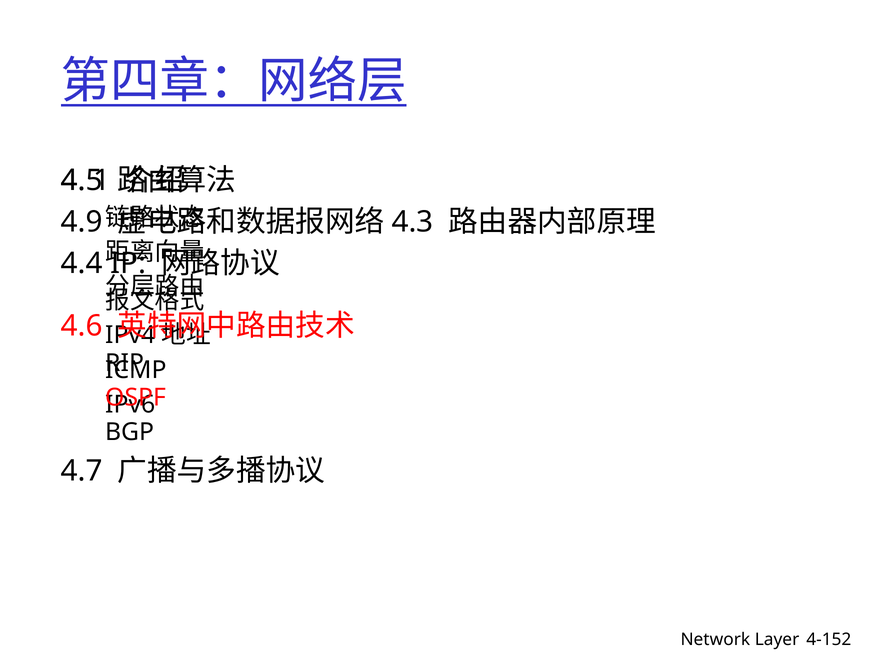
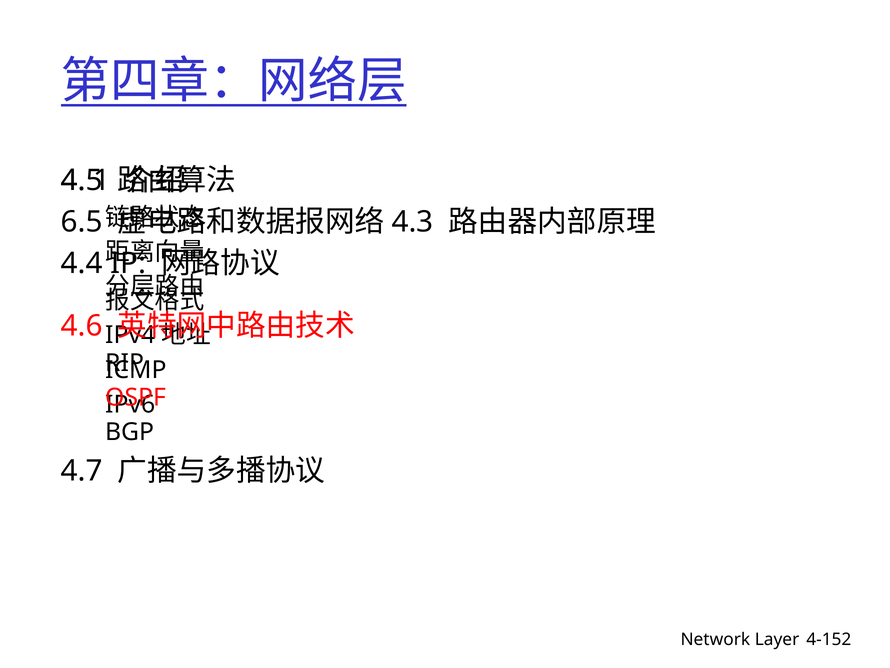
4.9: 4.9 -> 6.5 (82, 222)
